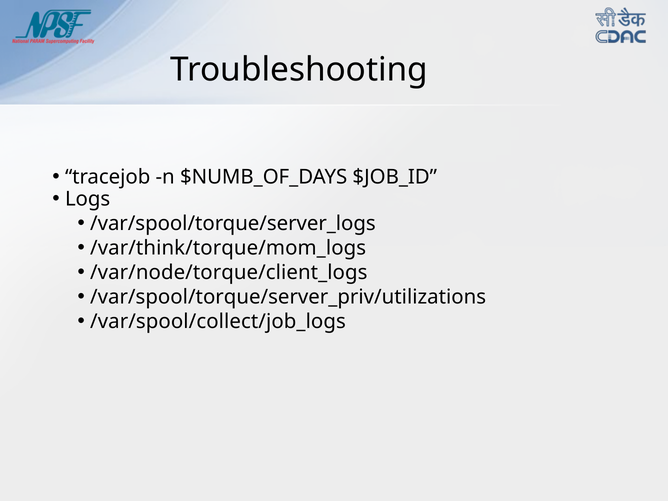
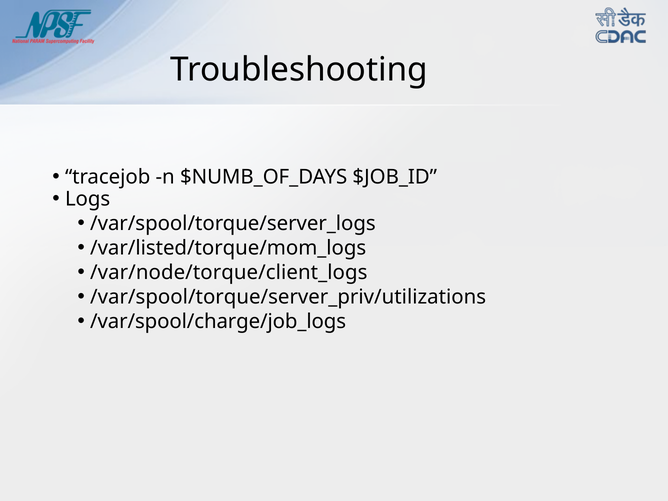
/var/think/torque/mom_logs: /var/think/torque/mom_logs -> /var/listed/torque/mom_logs (228, 248)
/var/spool/collect/job_logs: /var/spool/collect/job_logs -> /var/spool/charge/job_logs (218, 322)
